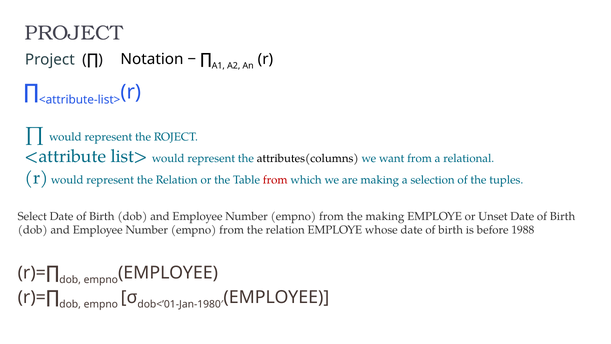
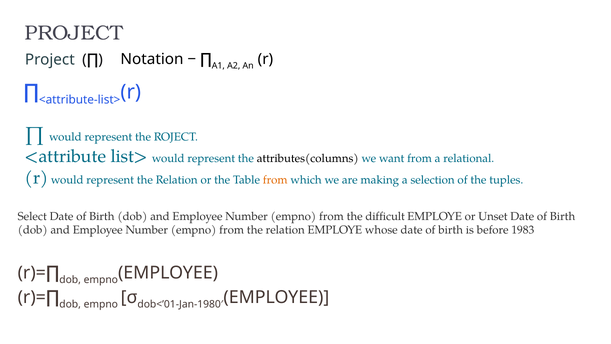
from colour: red -> orange (275, 180)
the making: making -> difficult (385, 216)
1988: 1988 -> 1983 (523, 230)
